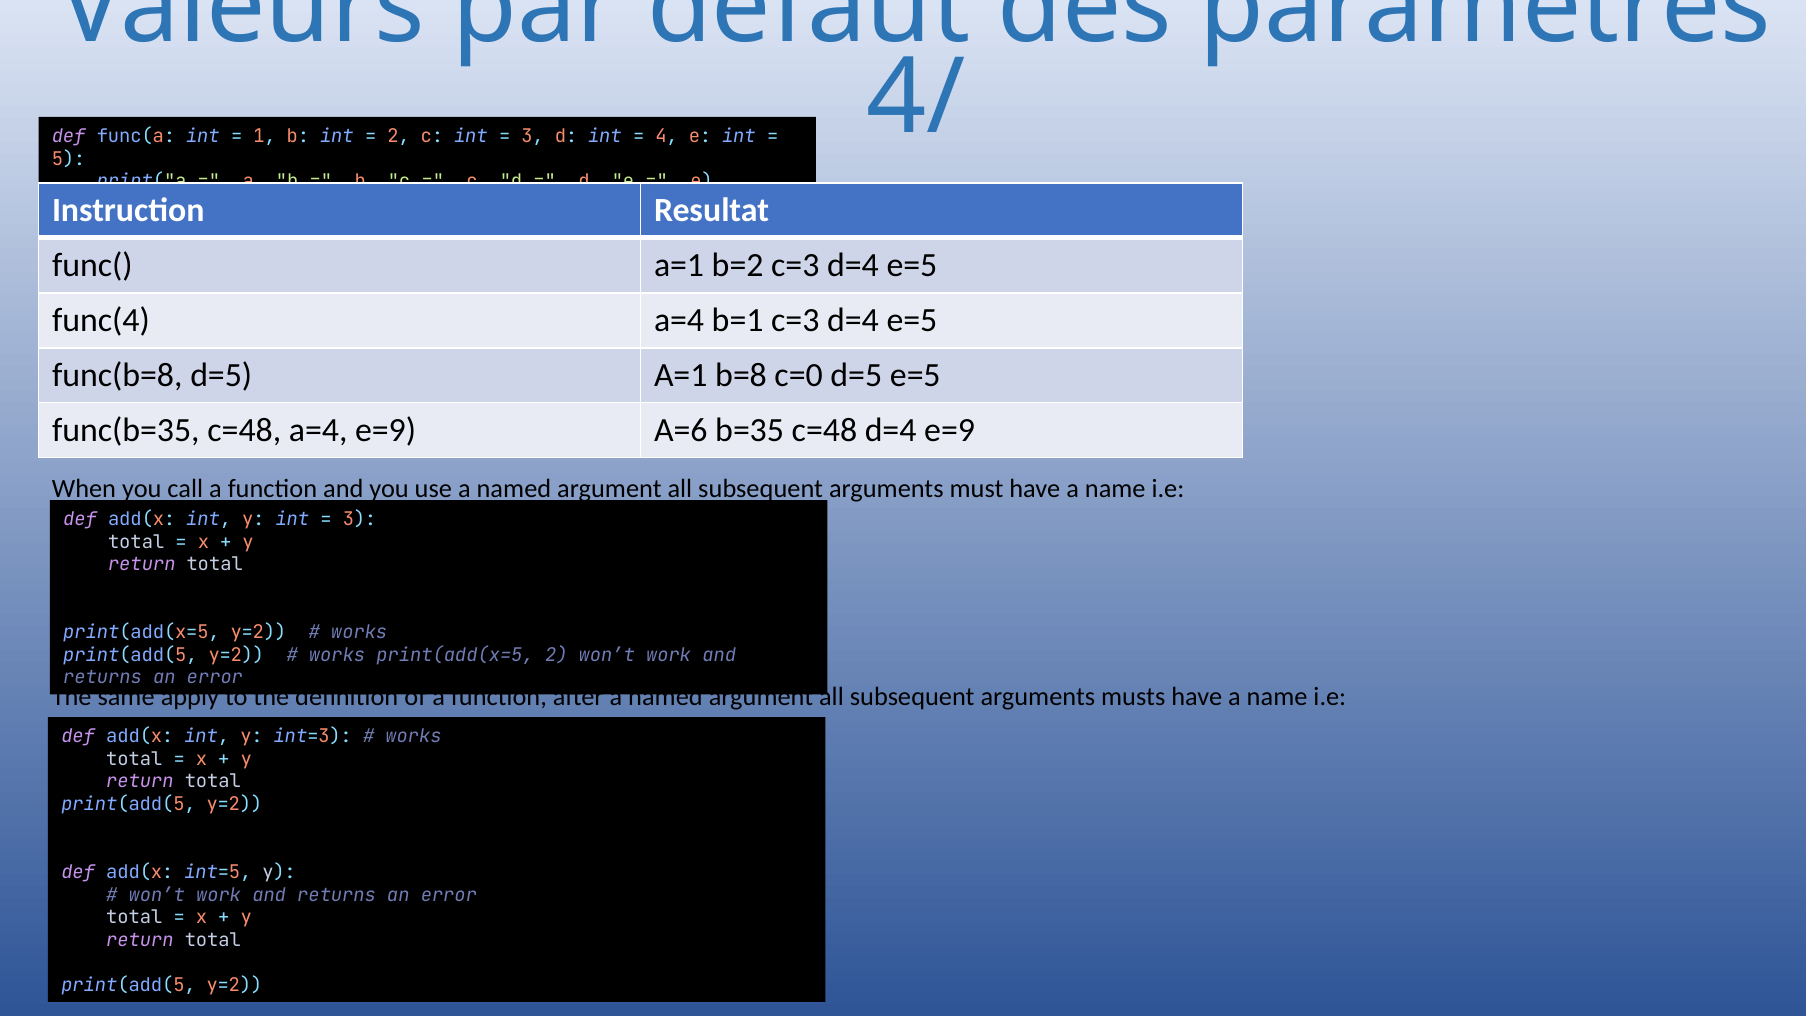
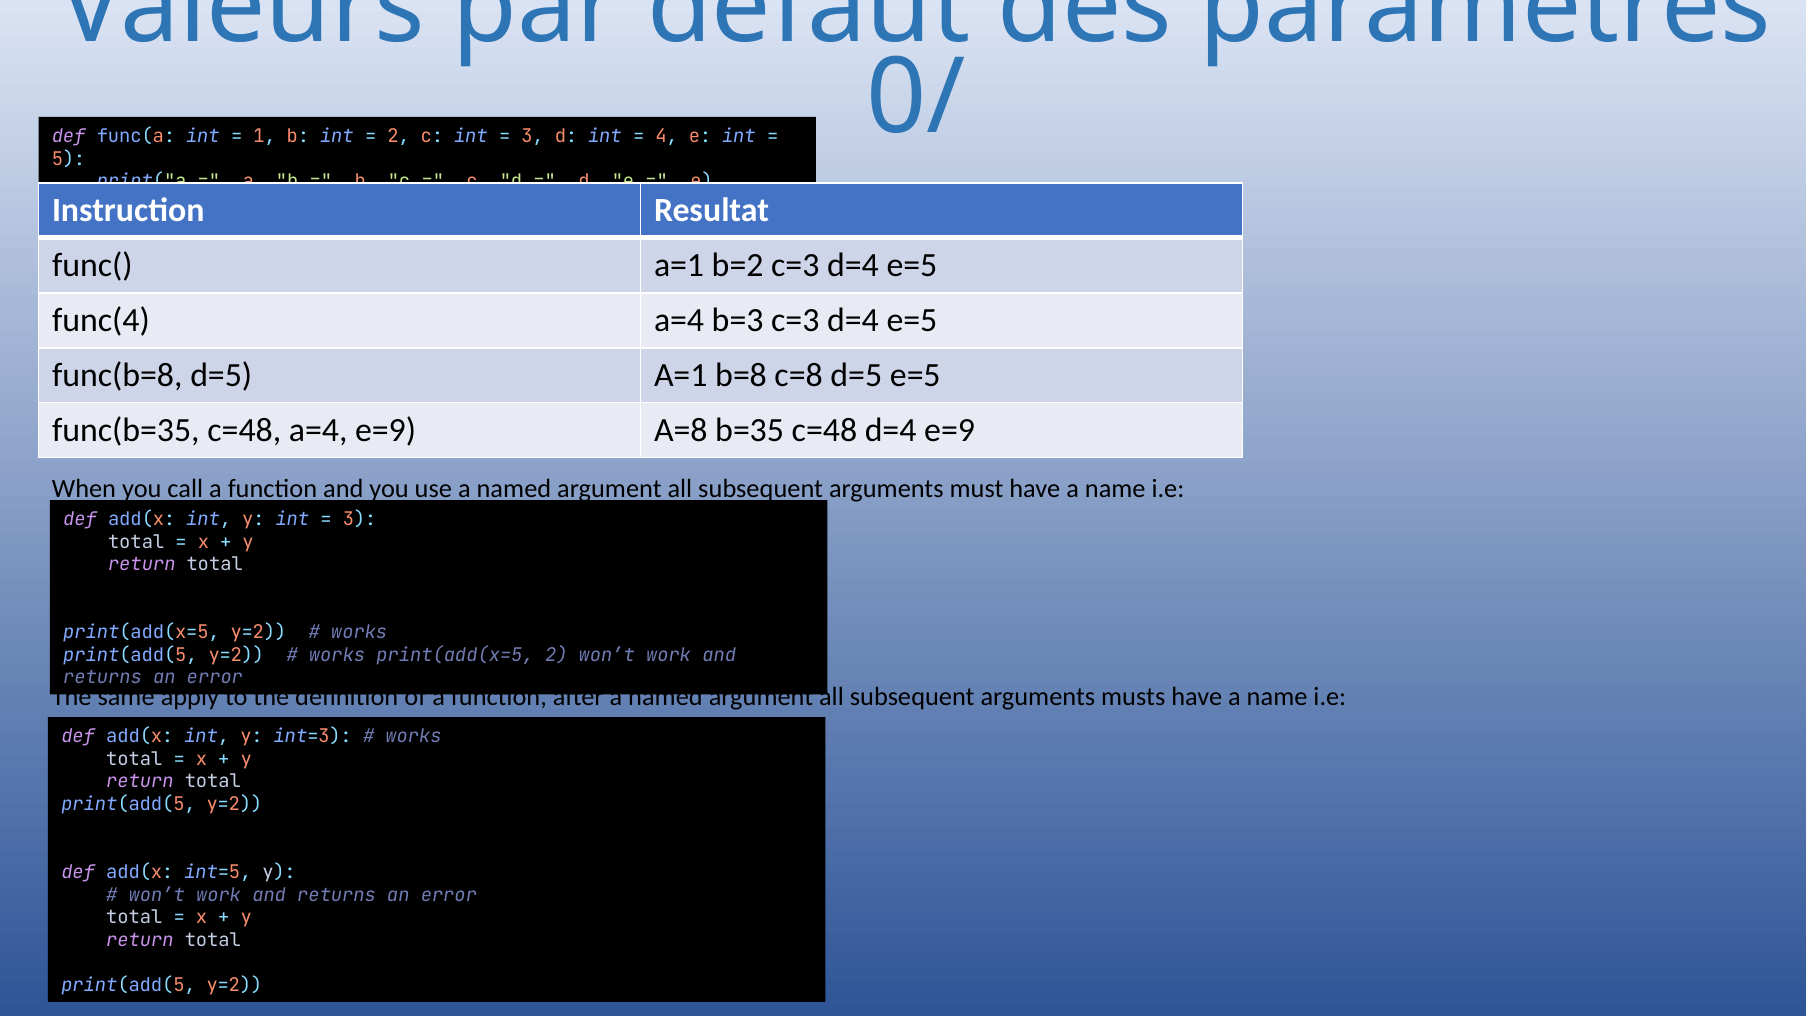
4/: 4/ -> 0/ (916, 98)
b=1: b=1 -> b=3 (738, 321)
c=0: c=0 -> c=8 (799, 376)
A=6: A=6 -> A=8 (681, 430)
